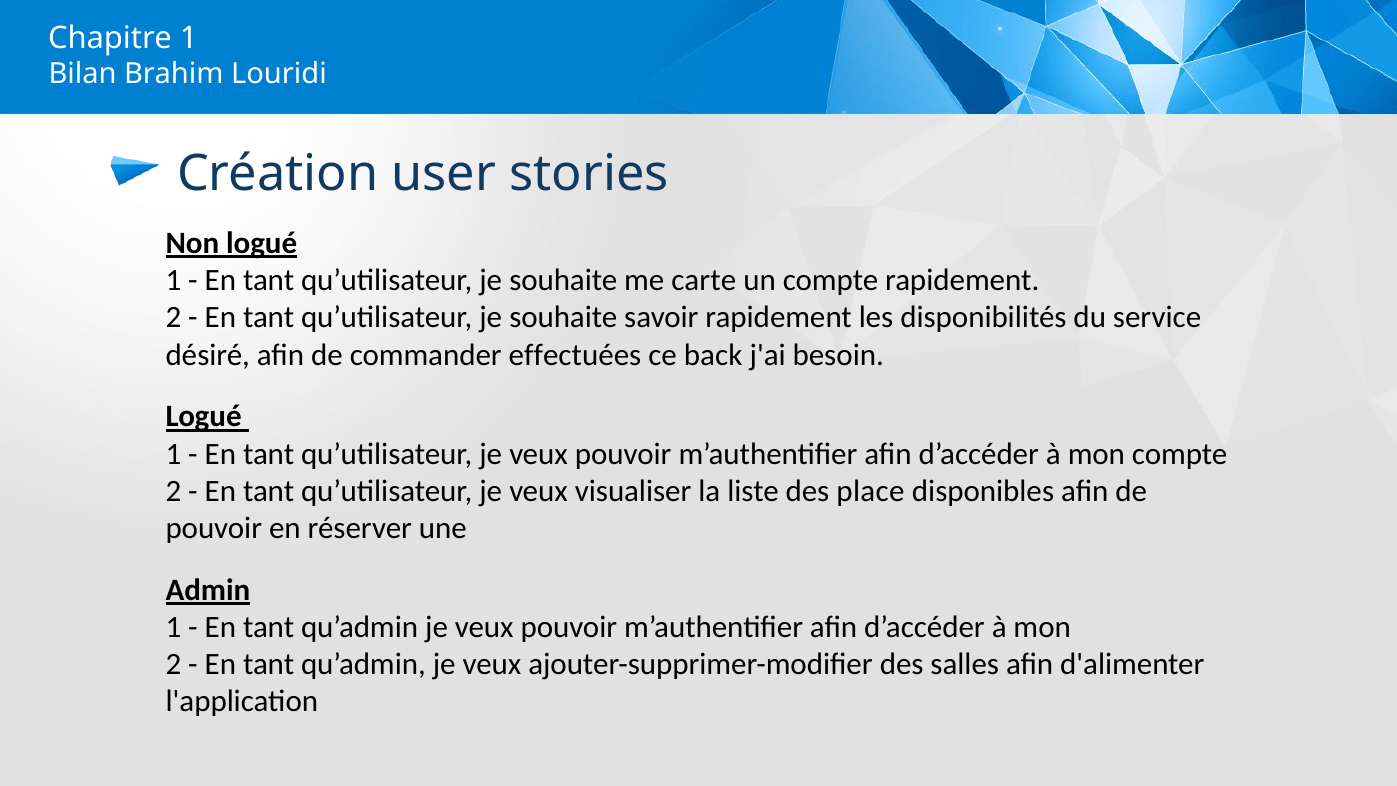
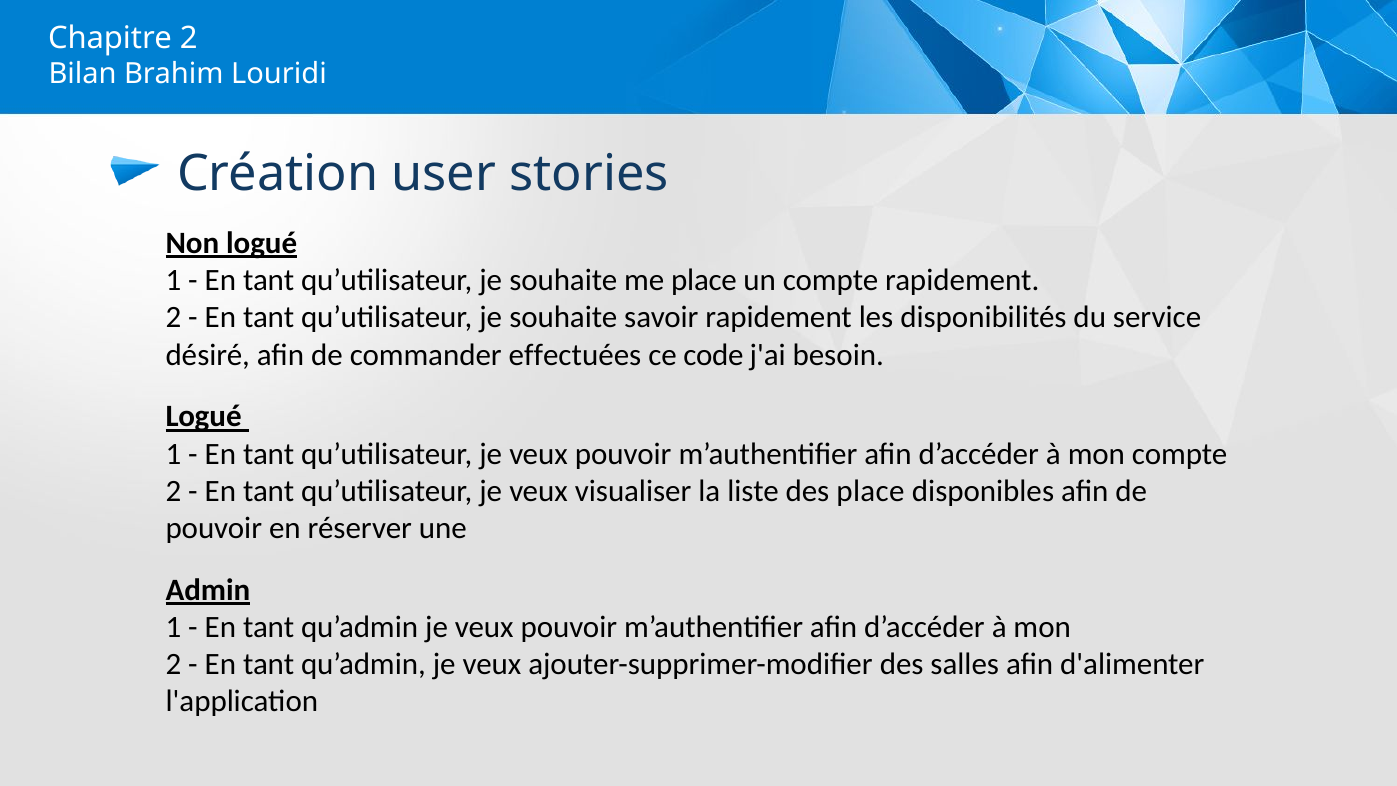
Chapitre 1: 1 -> 2 (189, 39)
me carte: carte -> place (704, 280)
back: back -> code (713, 355)
